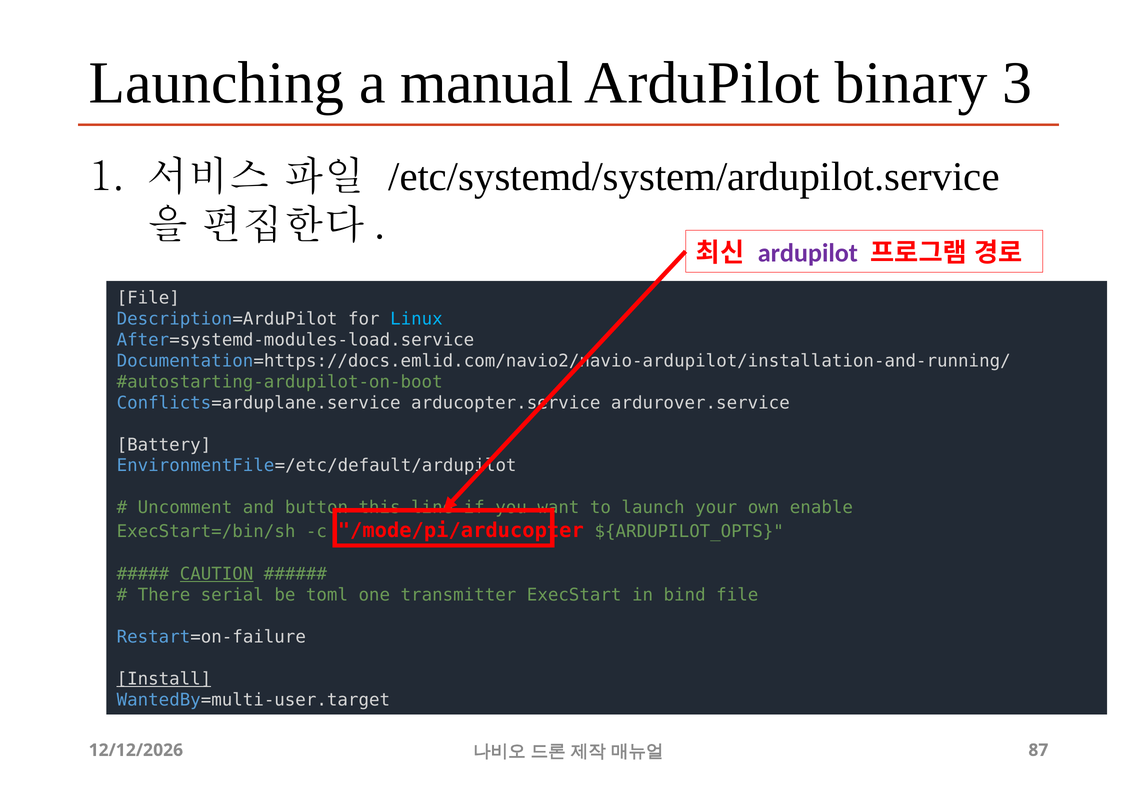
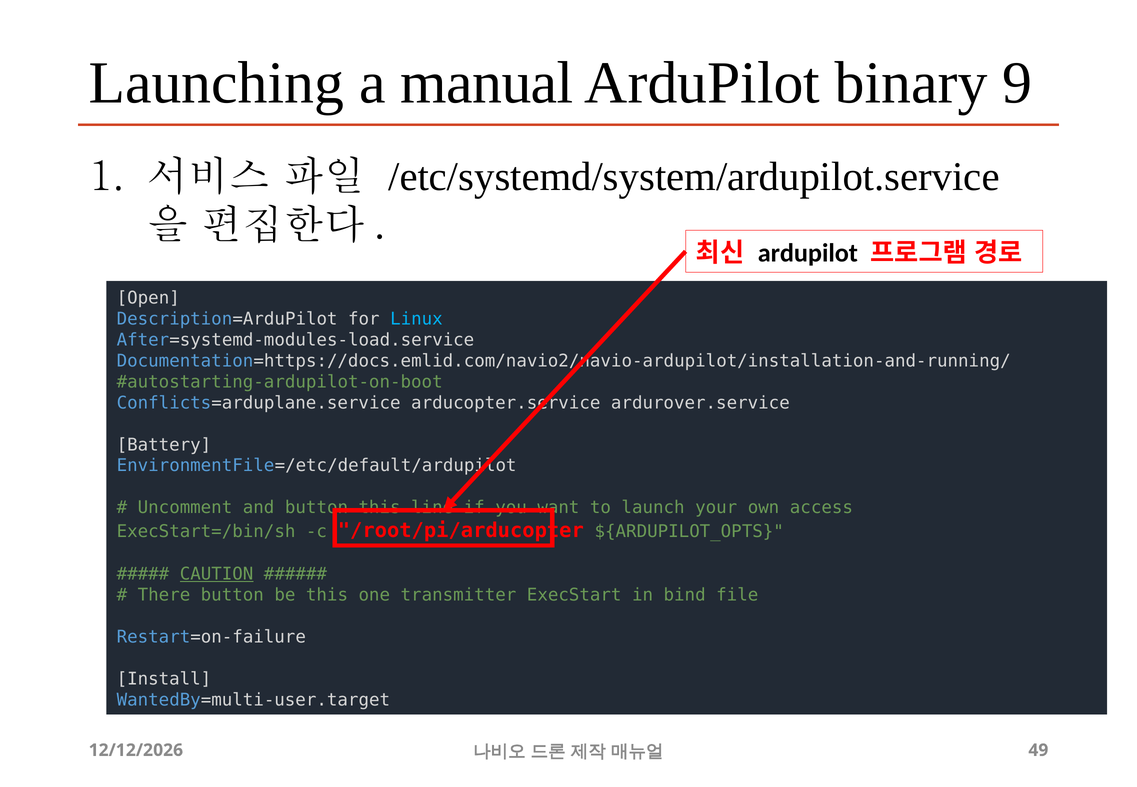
3: 3 -> 9 (1017, 83)
ardupilot colour: purple -> black (808, 253)
File: File -> Open (148, 298)
enable: enable -> access (821, 508)
/mode/pi/arducopter: /mode/pi/arducopter -> /root/pi/arducopter (461, 531)
There serial: serial -> button (232, 595)
be toml: toml -> this (327, 595)
Install underline: present -> none (164, 679)
87: 87 -> 49 (1038, 750)
